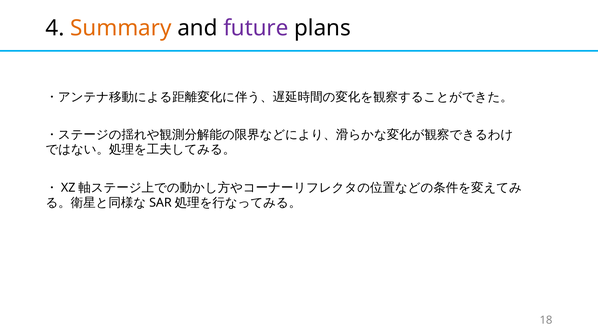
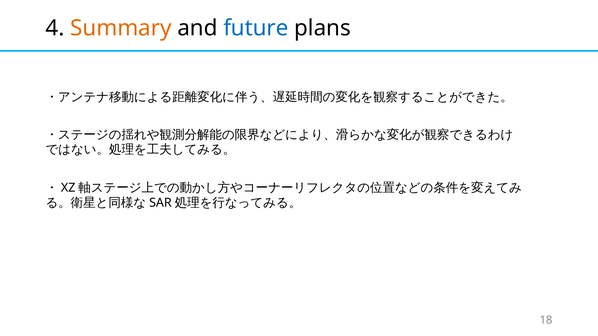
future colour: purple -> blue (256, 28)
